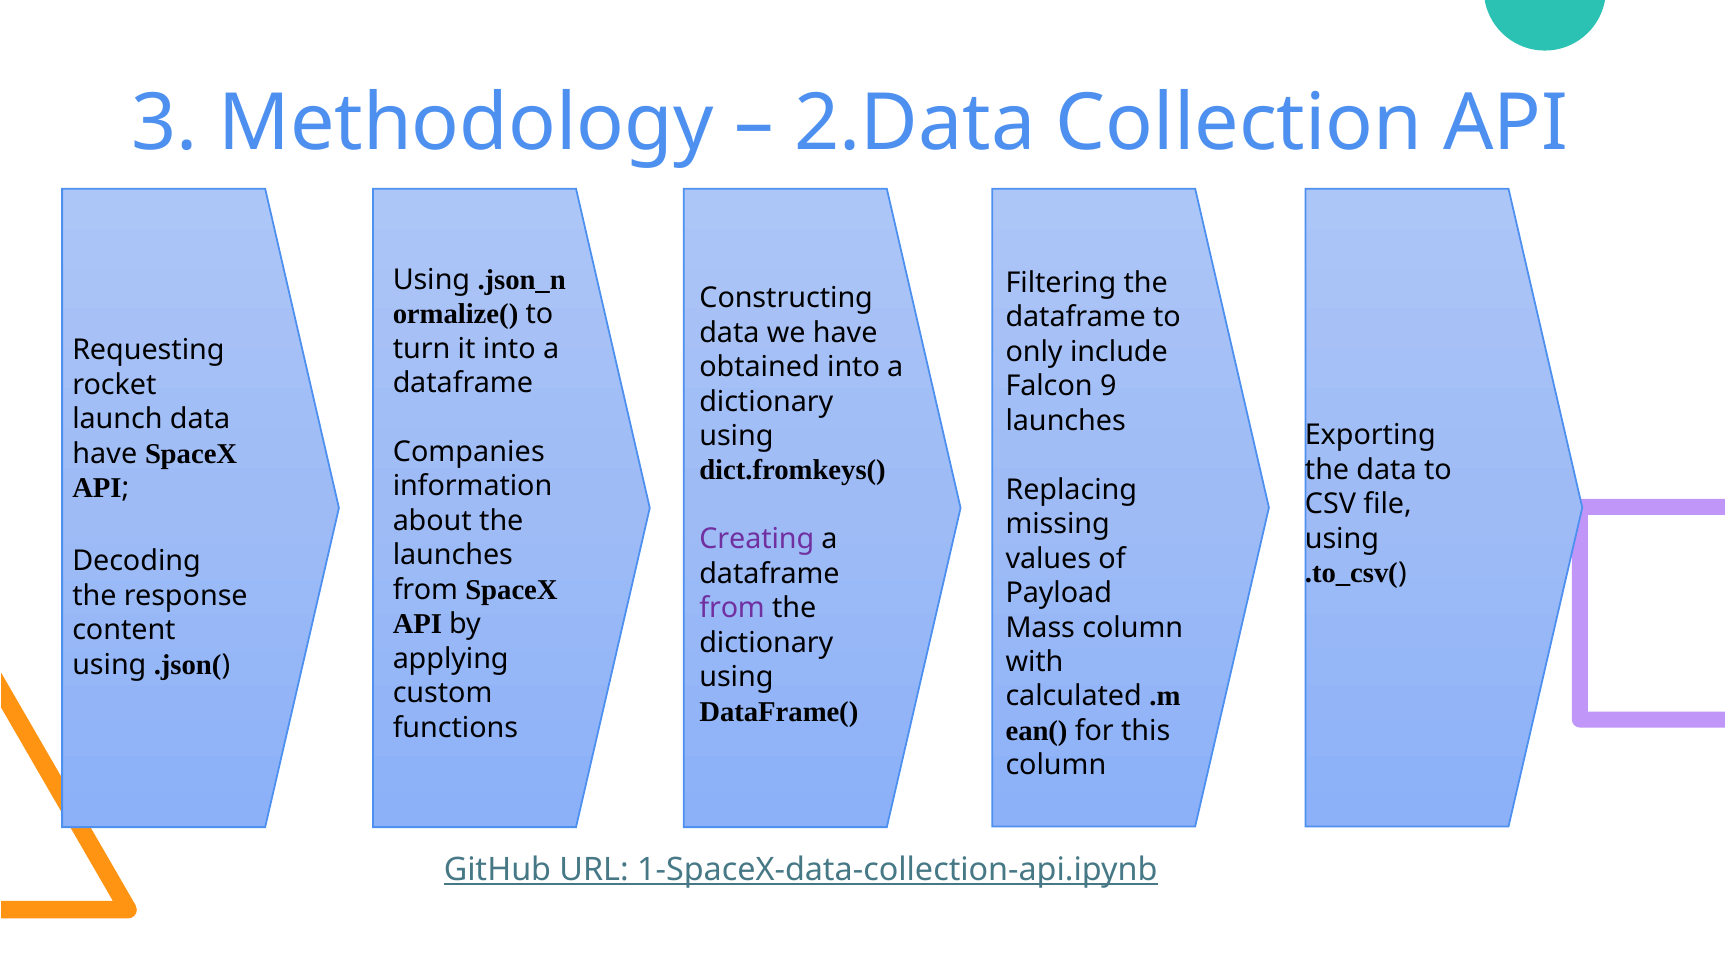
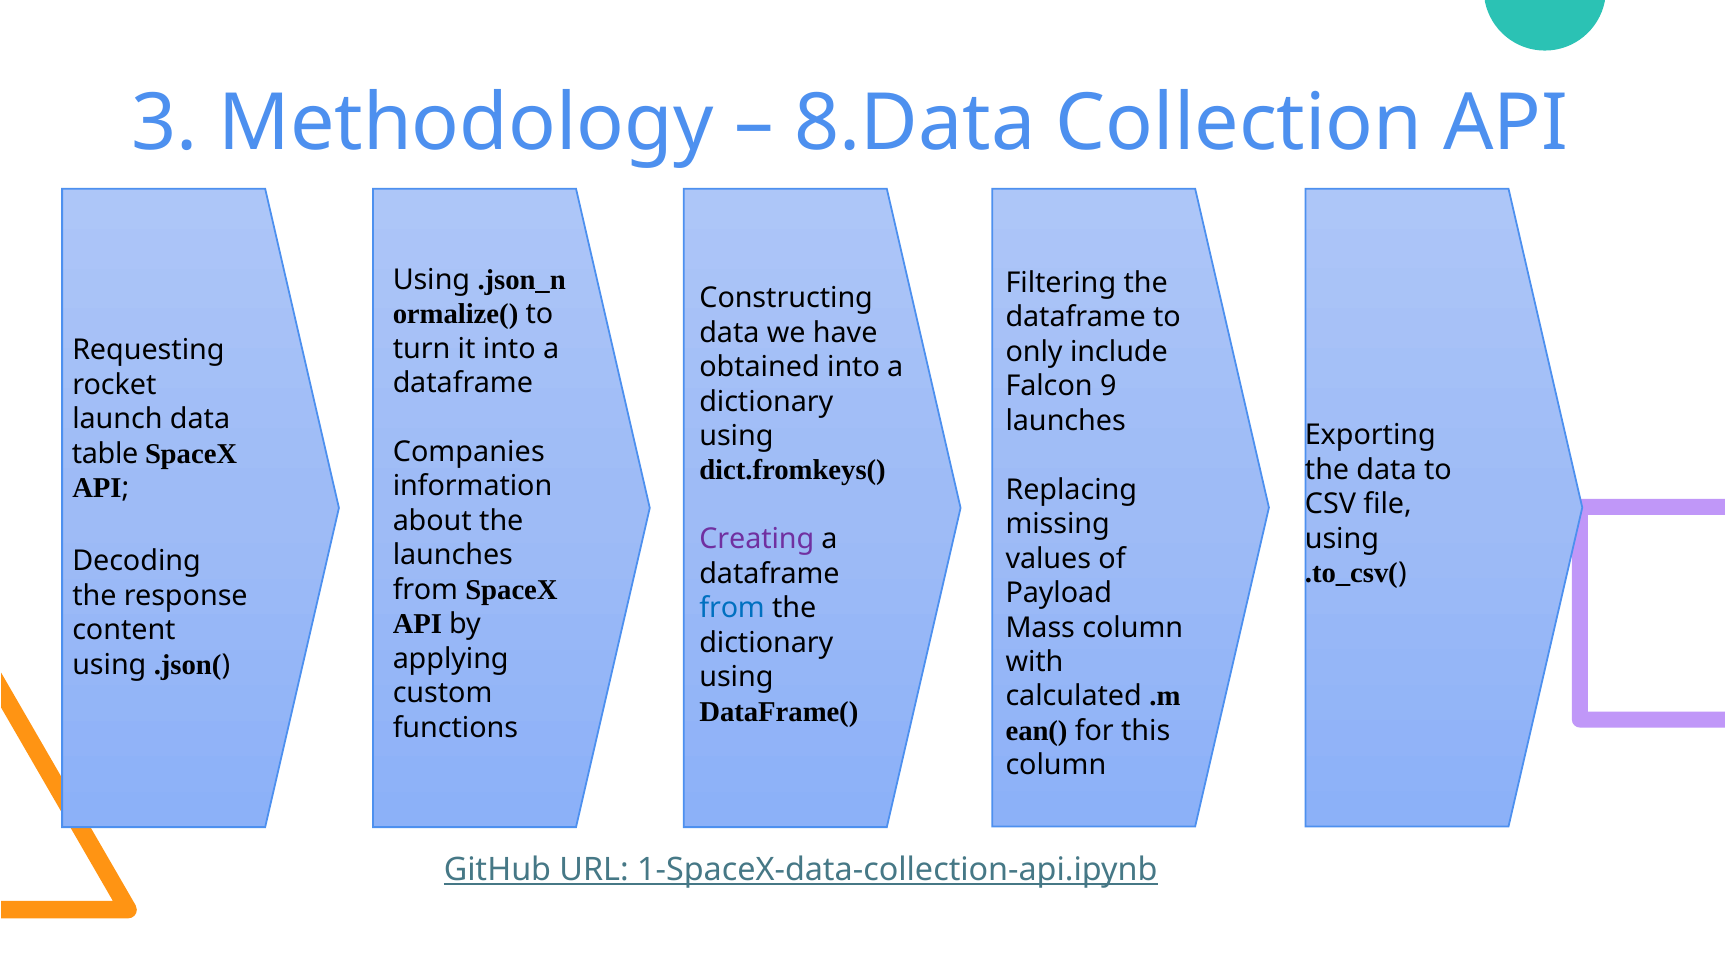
2.Data: 2.Data -> 8.Data (915, 123)
have: have -> table (105, 454)
from colour: purple -> blue (732, 609)
